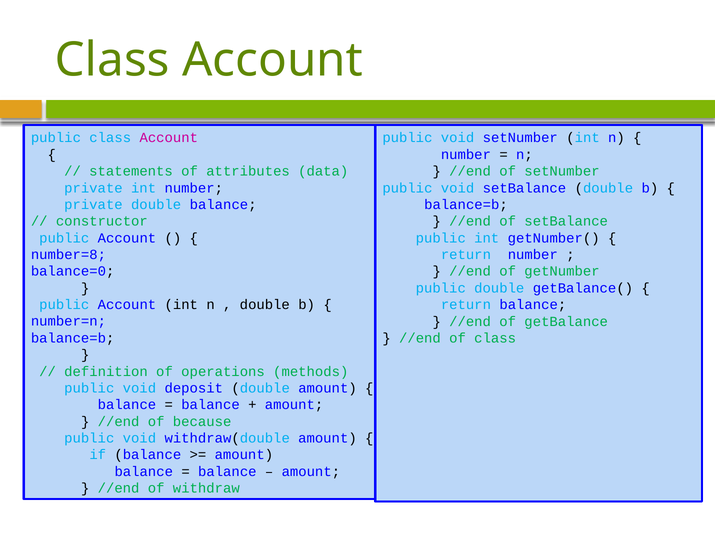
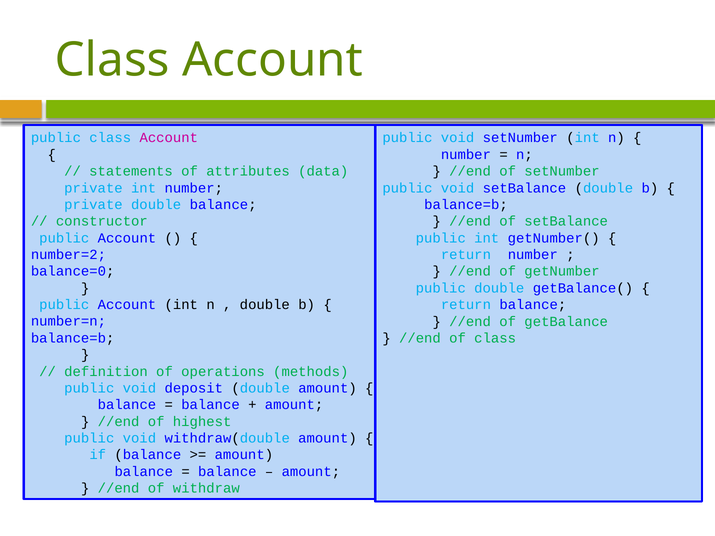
number=8: number=8 -> number=2 (68, 255)
because: because -> highest (202, 422)
